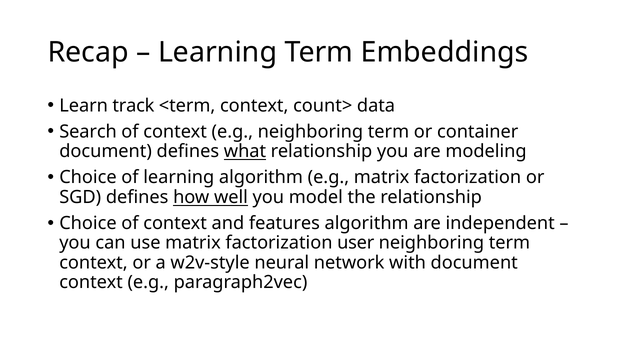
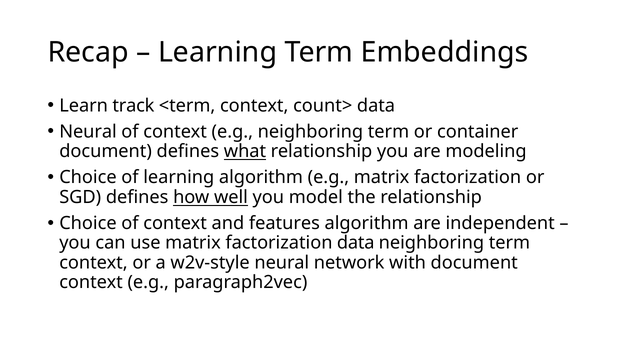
Search: Search -> Neural (88, 132)
factorization user: user -> data (356, 243)
